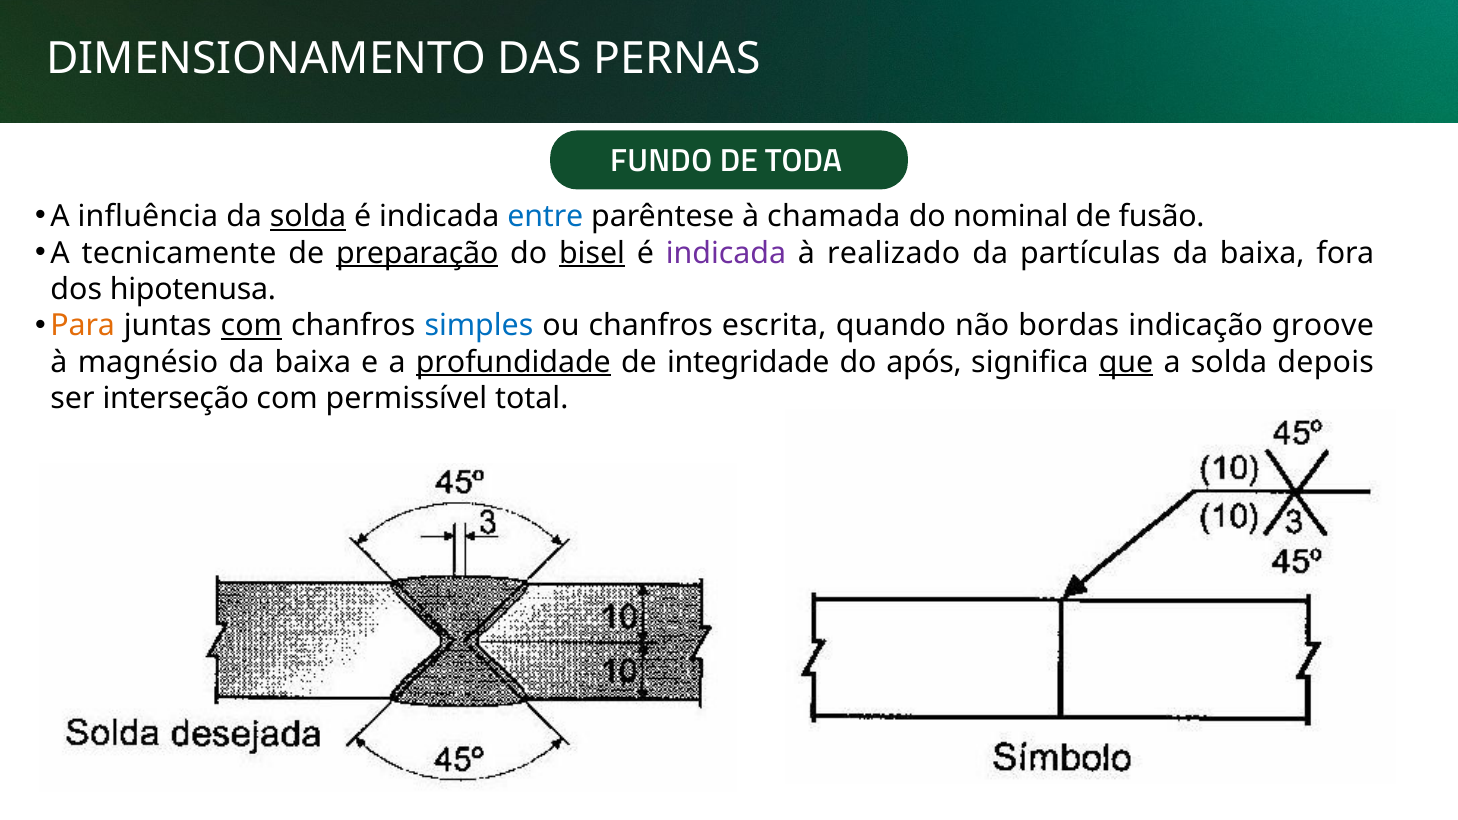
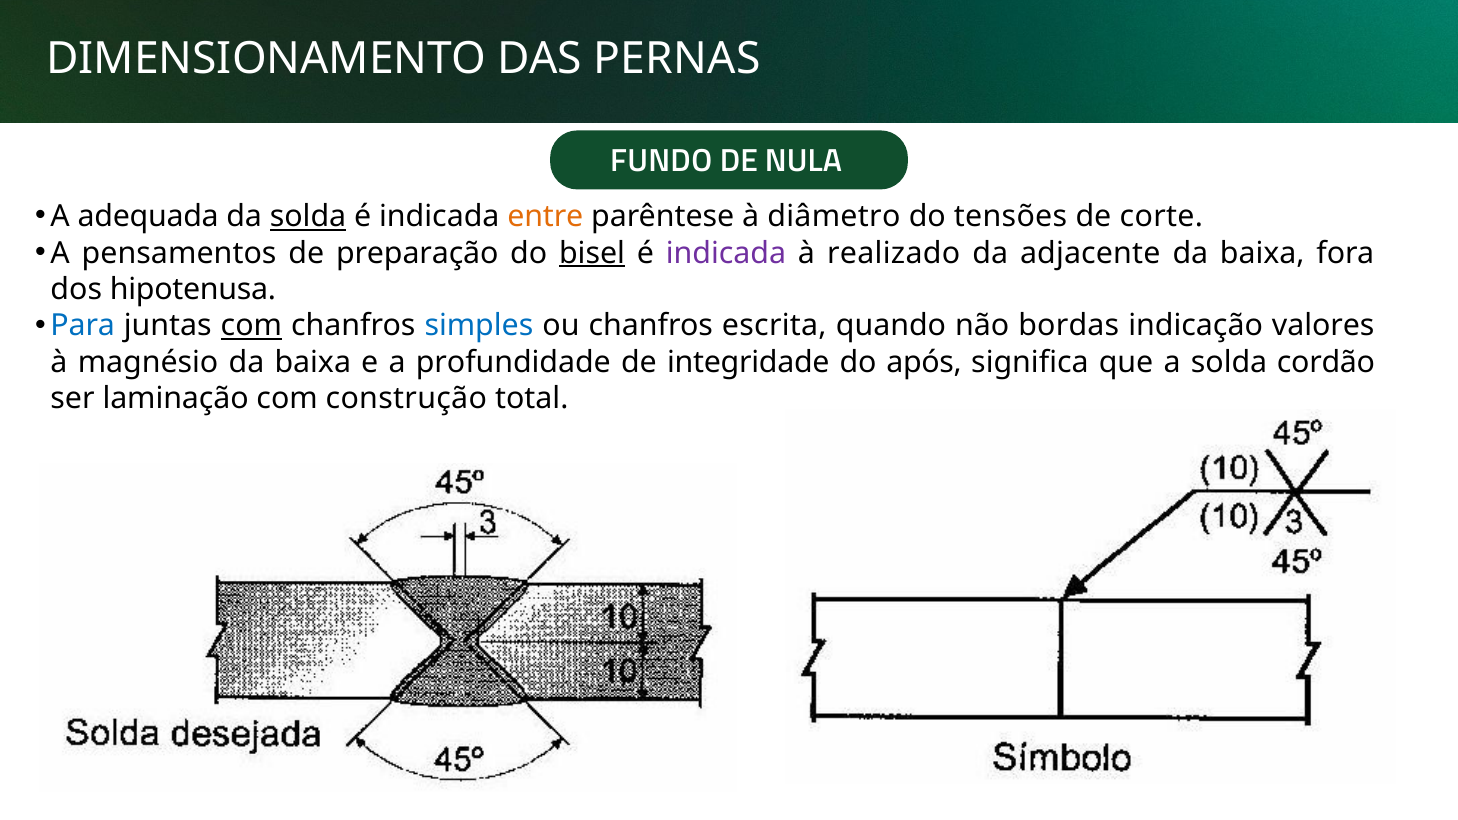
TODA: TODA -> NULA (803, 161)
influência: influência -> adequada (148, 217)
entre colour: blue -> orange (545, 217)
chamada: chamada -> diâmetro (834, 217)
nominal: nominal -> tensões (1011, 217)
fusão: fusão -> corte (1161, 217)
tecnicamente: tecnicamente -> pensamentos (179, 253)
preparação underline: present -> none (417, 253)
partículas: partículas -> adjacente (1090, 253)
Para colour: orange -> blue (83, 326)
groove: groove -> valores (1323, 326)
profundidade underline: present -> none (513, 362)
que underline: present -> none (1126, 362)
depois: depois -> cordão (1326, 362)
interseção: interseção -> laminação (176, 399)
permissível: permissível -> construção (406, 399)
